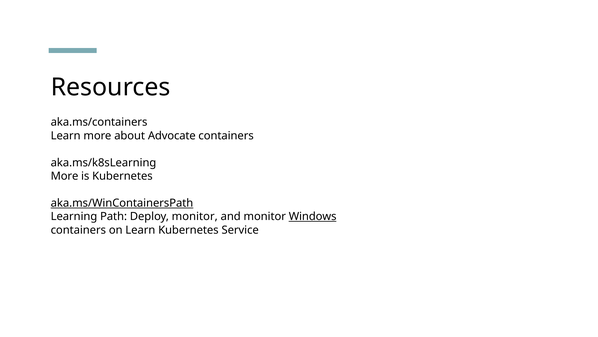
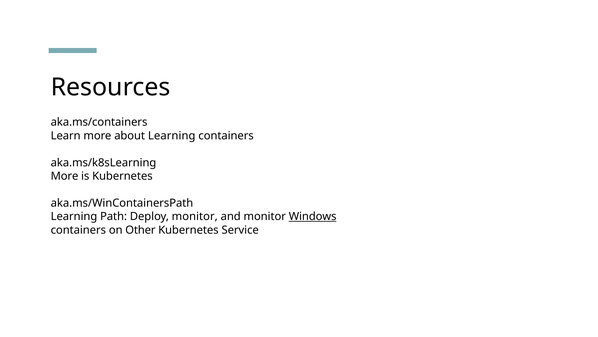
about Advocate: Advocate -> Learning (172, 136)
aka.ms/WinContainersPath underline: present -> none (122, 203)
on Learn: Learn -> Other (140, 230)
